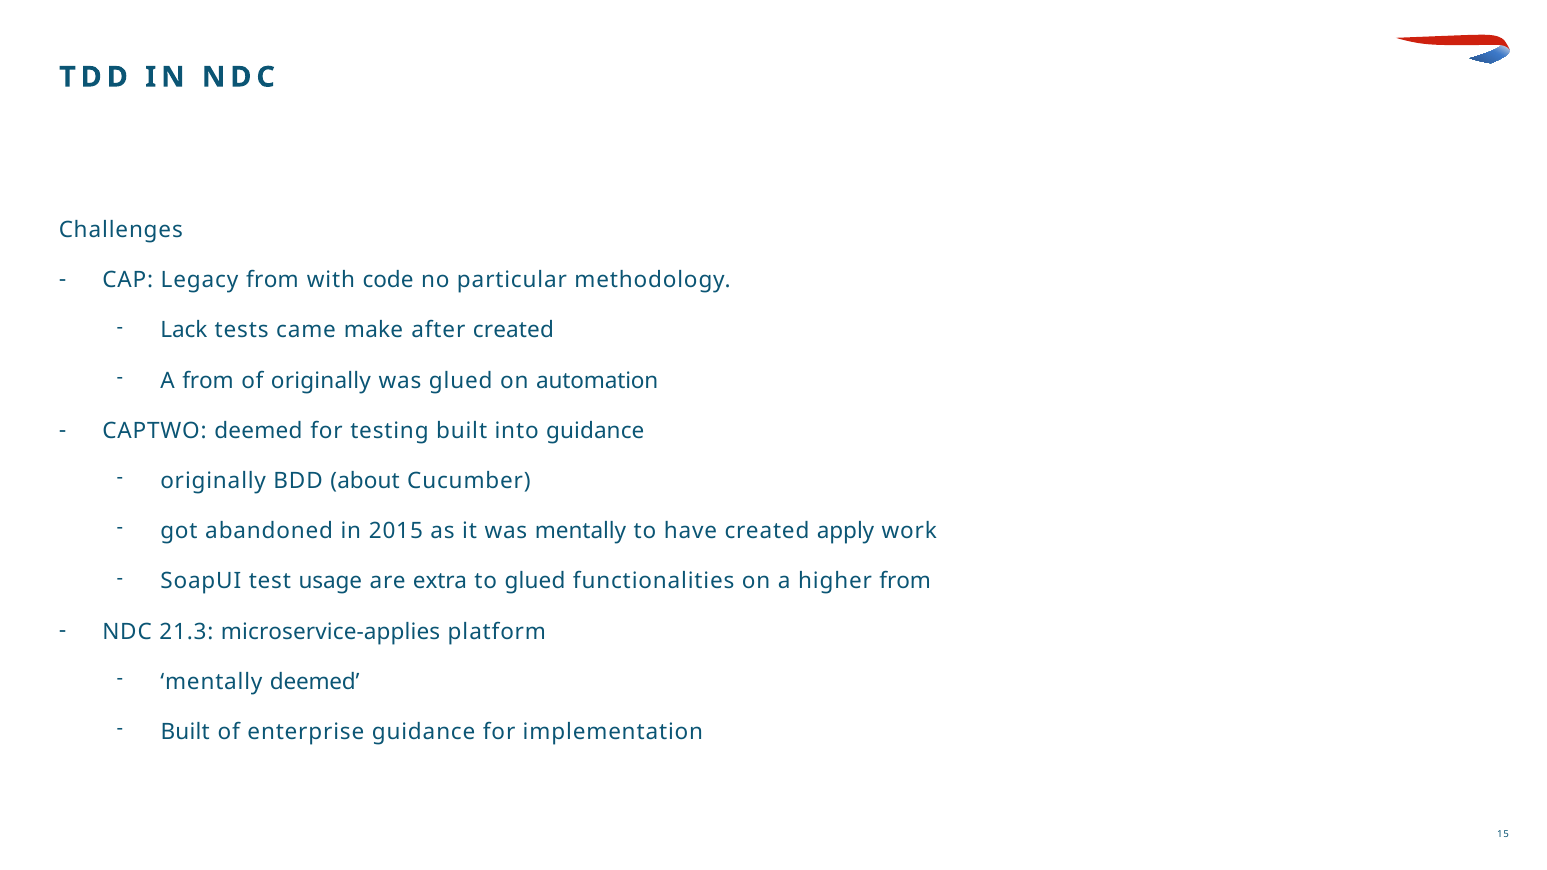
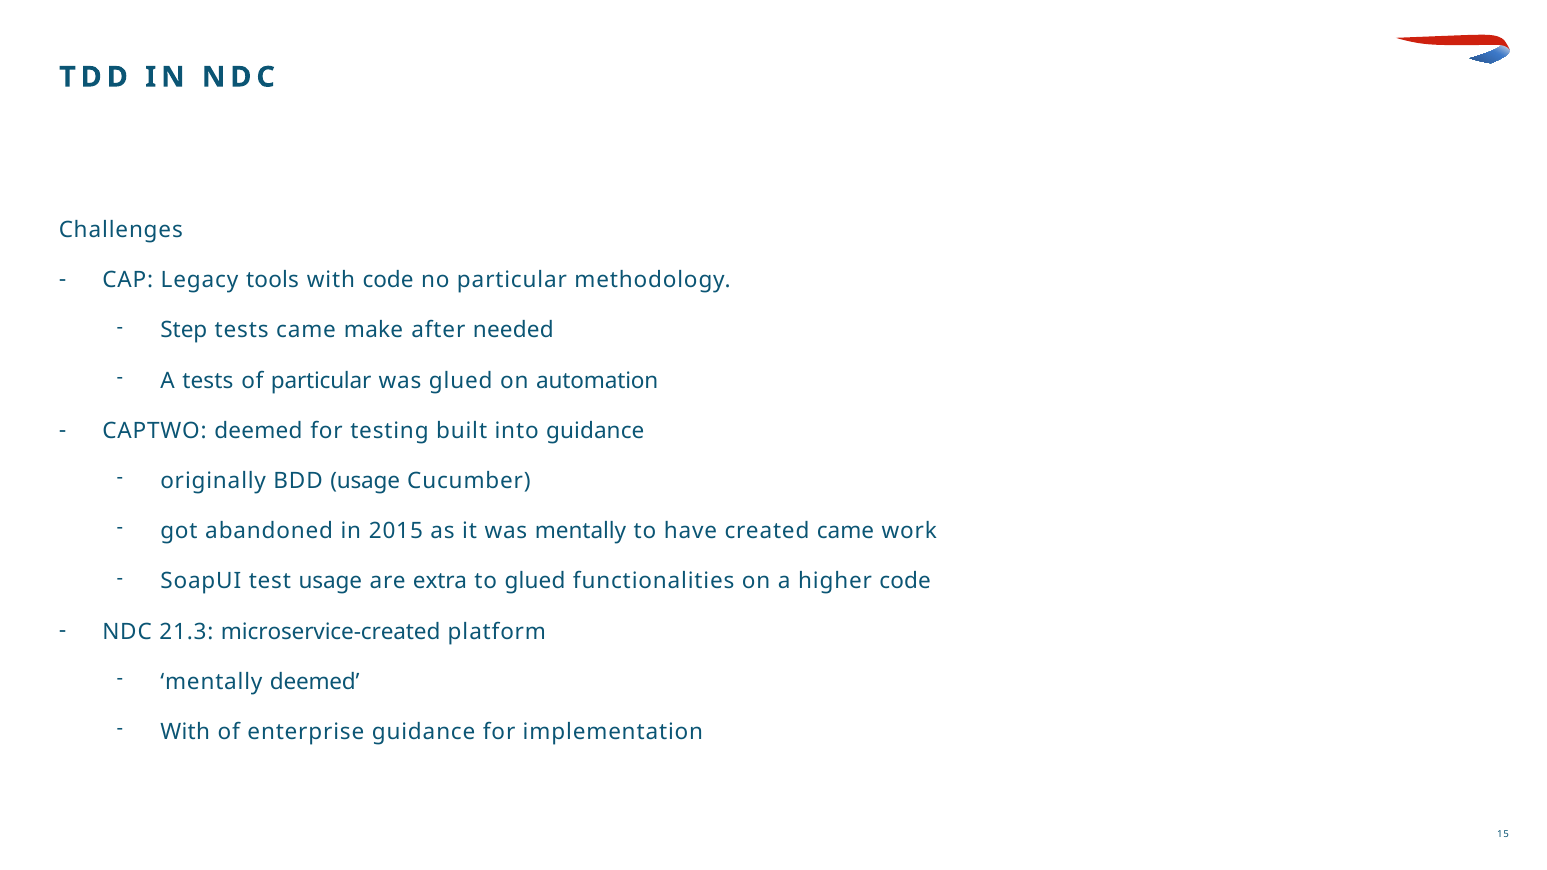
Legacy from: from -> tools (272, 280)
Lack: Lack -> Step (184, 331)
after created: created -> needed (513, 331)
A from: from -> tests (208, 381)
of originally: originally -> particular (321, 381)
BDD about: about -> usage (365, 481)
created apply: apply -> came (846, 531)
higher from: from -> code (905, 582)
microservice-applies: microservice-applies -> microservice-created (331, 632)
Built: Built -> With (185, 732)
